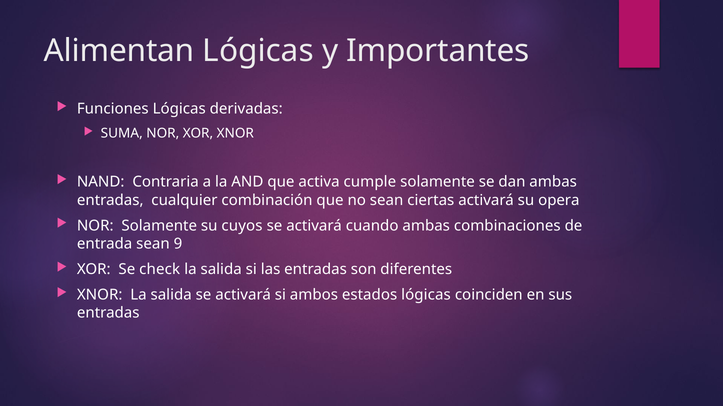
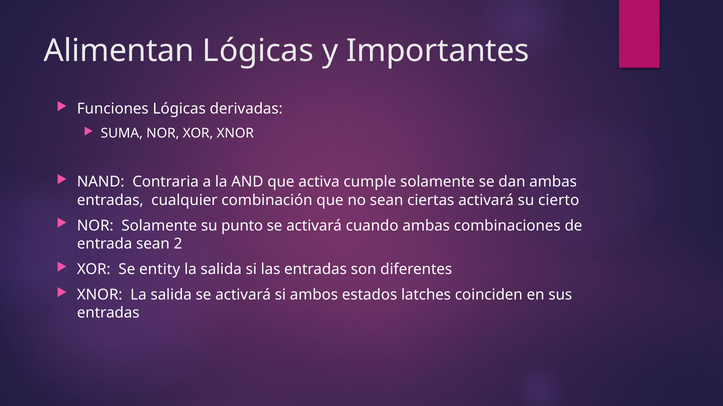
opera: opera -> cierto (559, 200)
cuyos: cuyos -> punto (242, 226)
9: 9 -> 2 (178, 244)
check: check -> entity (160, 270)
estados lógicas: lógicas -> latches (426, 295)
